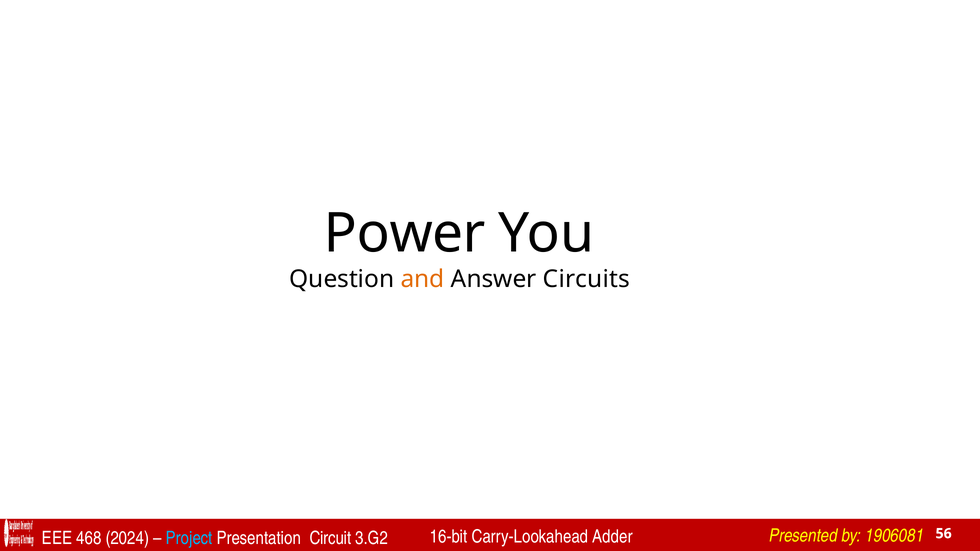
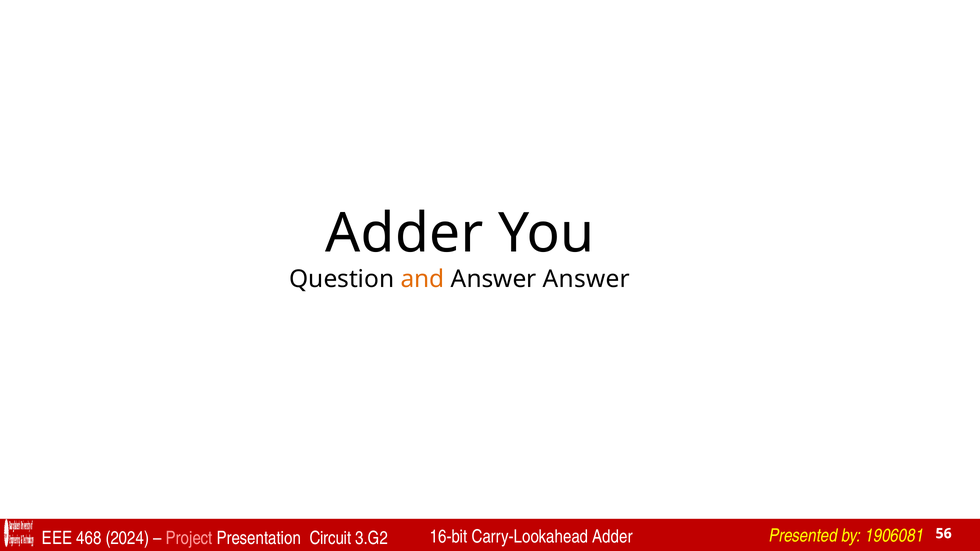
Power: Power -> Adder (404, 234)
Answer Circuits: Circuits -> Answer (586, 279)
Project colour: light blue -> pink (189, 539)
